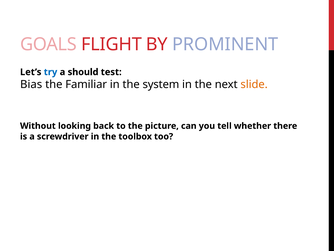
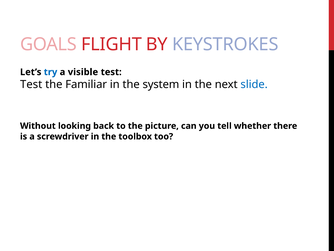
PROMINENT: PROMINENT -> KEYSTROKES (225, 44)
should: should -> visible (83, 72)
Bias: Bias -> Test (31, 84)
slide colour: orange -> blue (254, 84)
